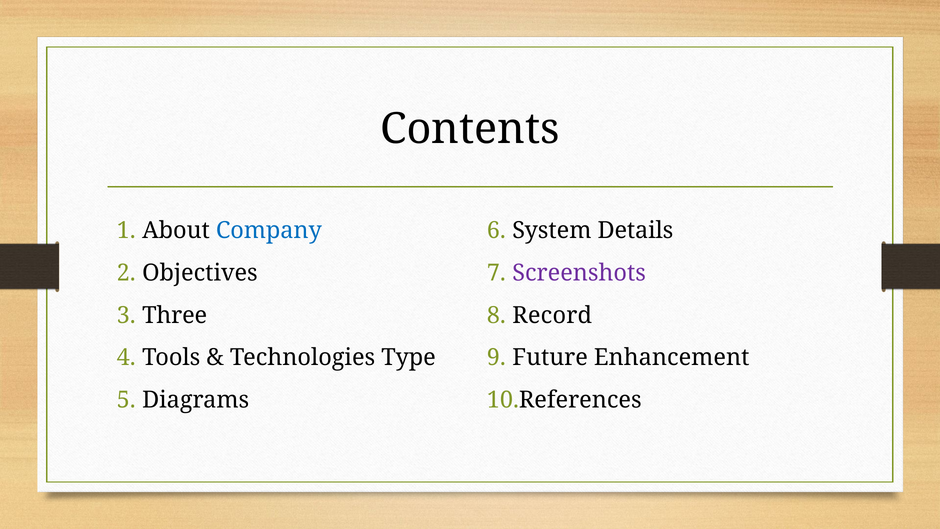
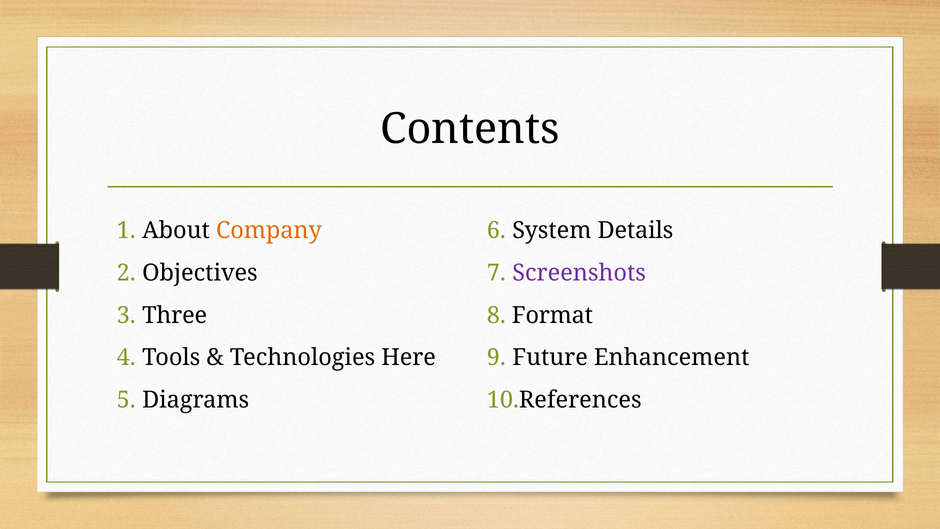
Company colour: blue -> orange (269, 231)
Record: Record -> Format (552, 315)
Type: Type -> Here (409, 357)
